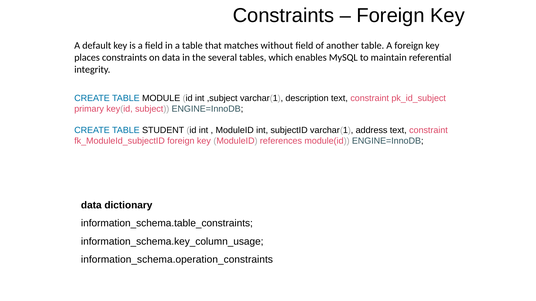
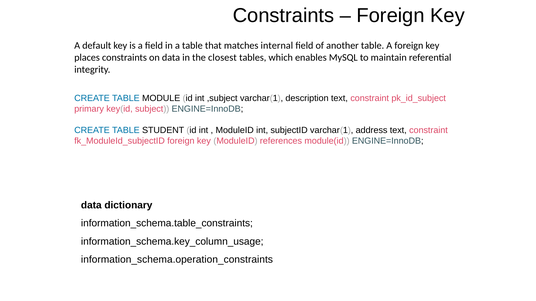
without: without -> internal (277, 46)
several: several -> closest (222, 58)
